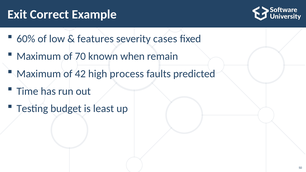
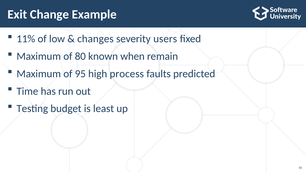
Correct: Correct -> Change (49, 14)
60%: 60% -> 11% (26, 39)
features: features -> changes (95, 39)
cases: cases -> users (165, 39)
70: 70 -> 80 (80, 56)
42: 42 -> 95 (80, 74)
